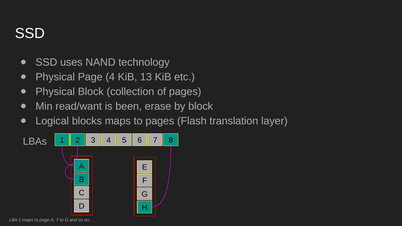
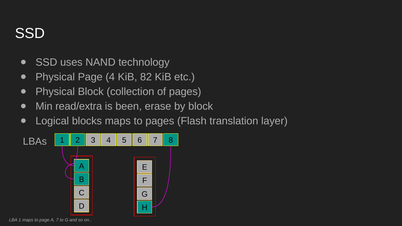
13: 13 -> 82 (146, 77)
read/want: read/want -> read/extra (79, 106)
